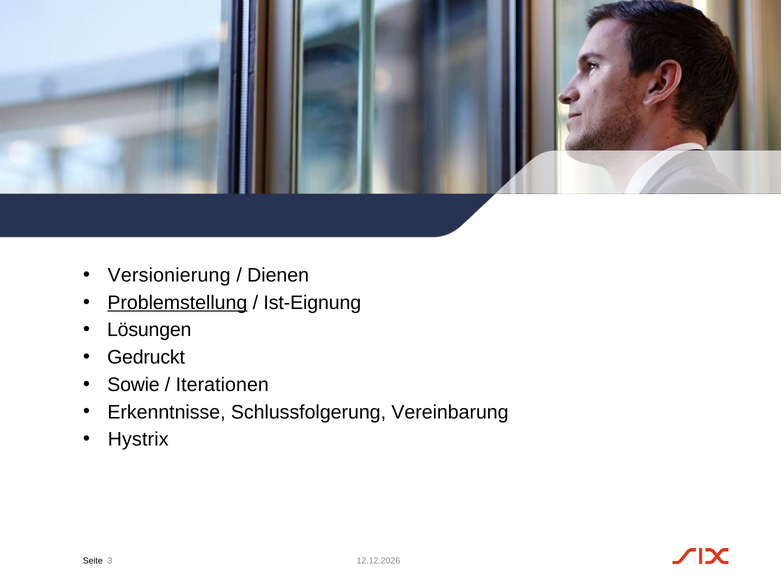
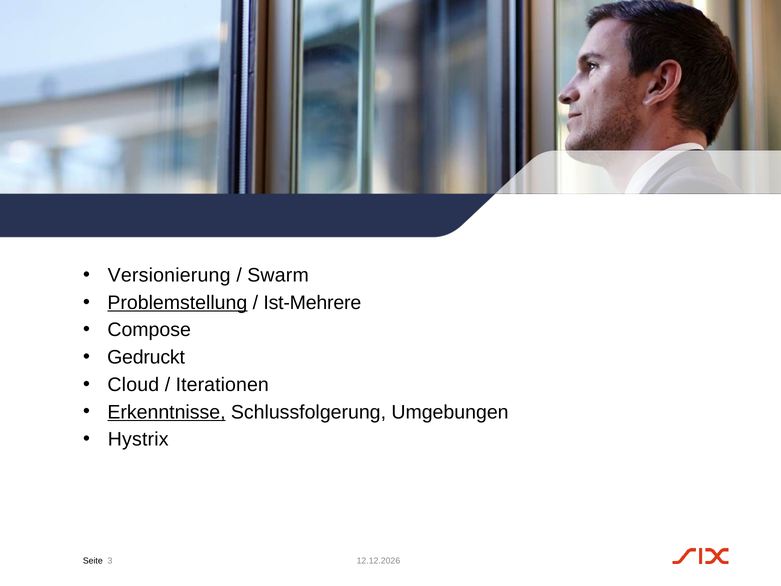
Dienen: Dienen -> Swarm (278, 275)
Ist-Eignung: Ist-Eignung -> Ist-Mehrere (312, 303)
Lösungen: Lösungen -> Compose (149, 330)
Sowie: Sowie -> Cloud (133, 385)
Erkenntnisse underline: none -> present (167, 412)
Vereinbarung: Vereinbarung -> Umgebungen (450, 412)
